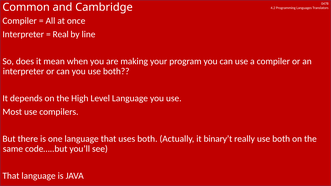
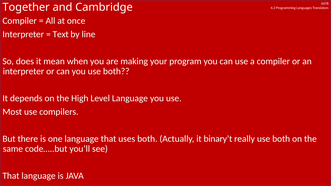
Common: Common -> Together (26, 7)
Real: Real -> Text (61, 34)
